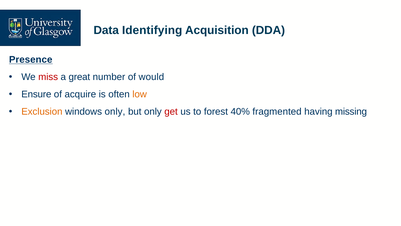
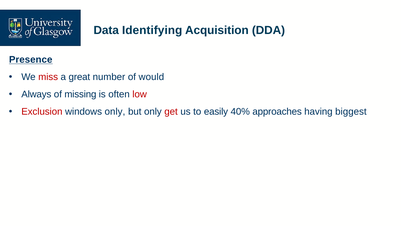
Ensure: Ensure -> Always (36, 94)
acquire: acquire -> missing (80, 94)
low colour: orange -> red (140, 94)
Exclusion colour: orange -> red (42, 111)
forest: forest -> easily (216, 111)
fragmented: fragmented -> approaches (277, 111)
missing: missing -> biggest (351, 111)
